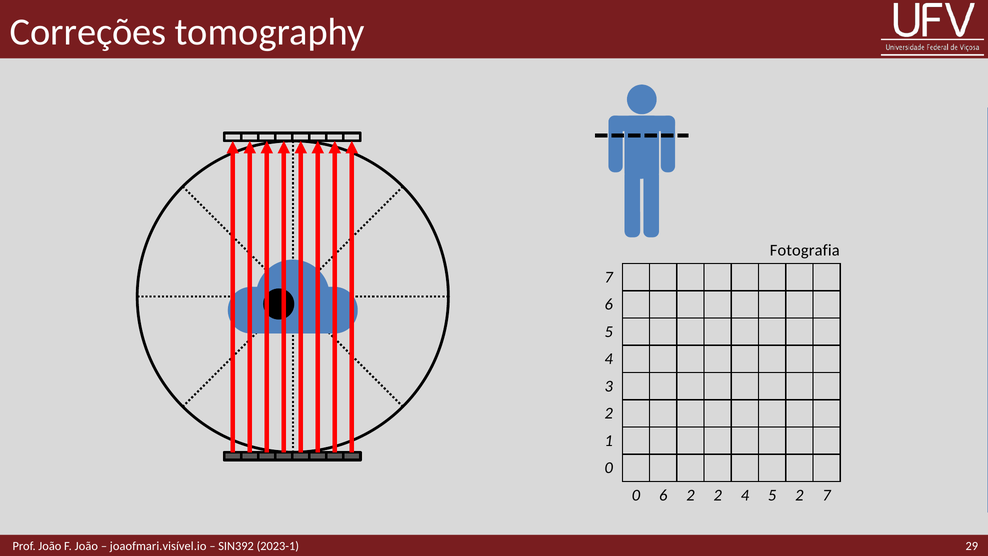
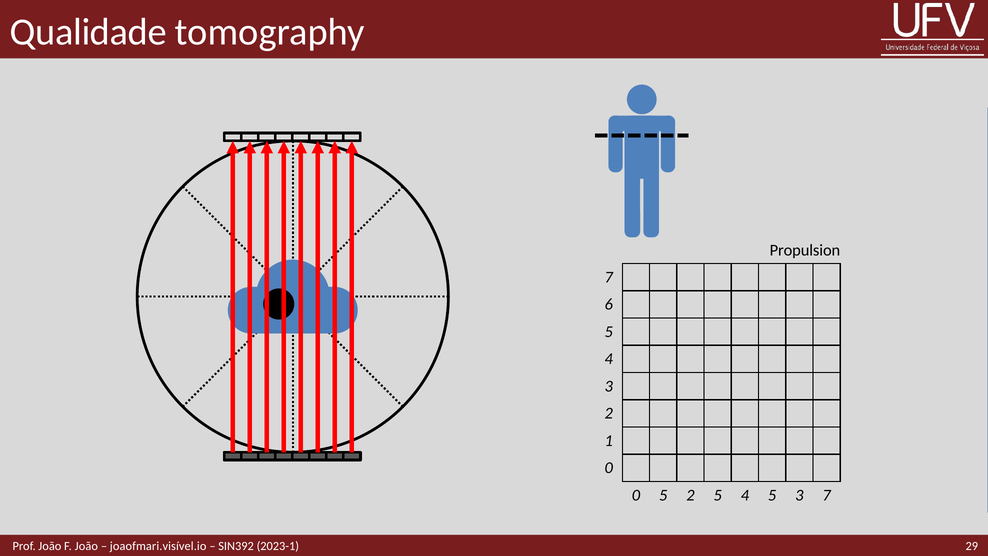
Correções: Correções -> Qualidade (88, 32)
Fotografia: Fotografia -> Propulsion (805, 250)
0 6: 6 -> 5 (663, 495)
2 2: 2 -> 5 (718, 495)
5 2: 2 -> 3 (799, 495)
